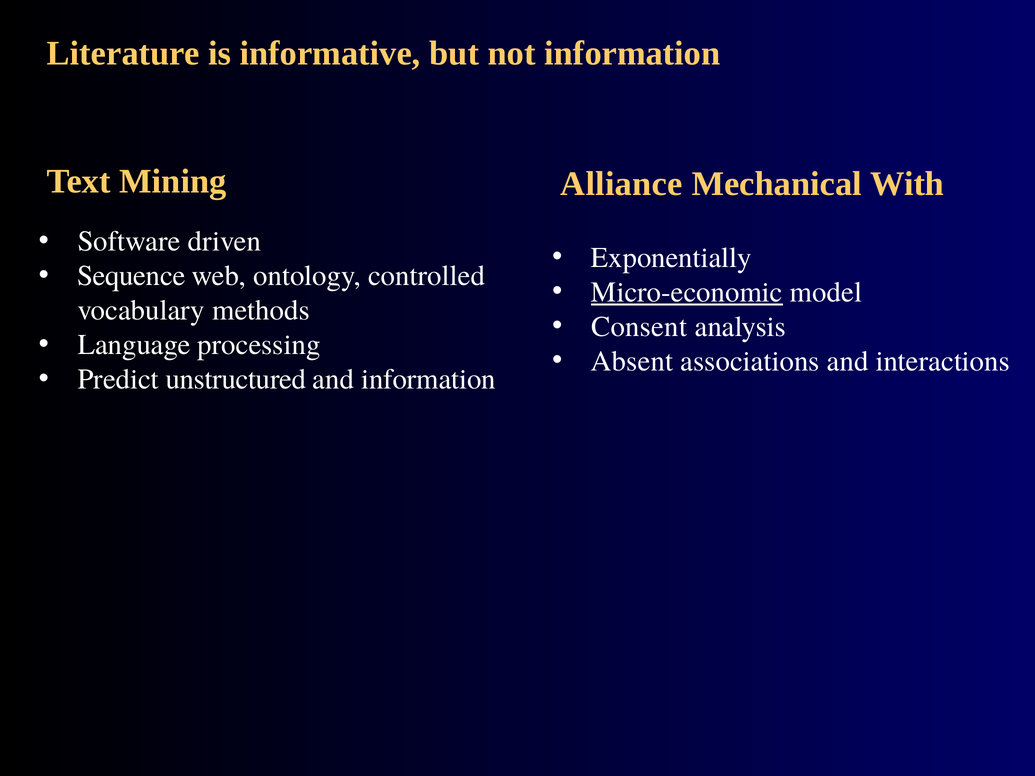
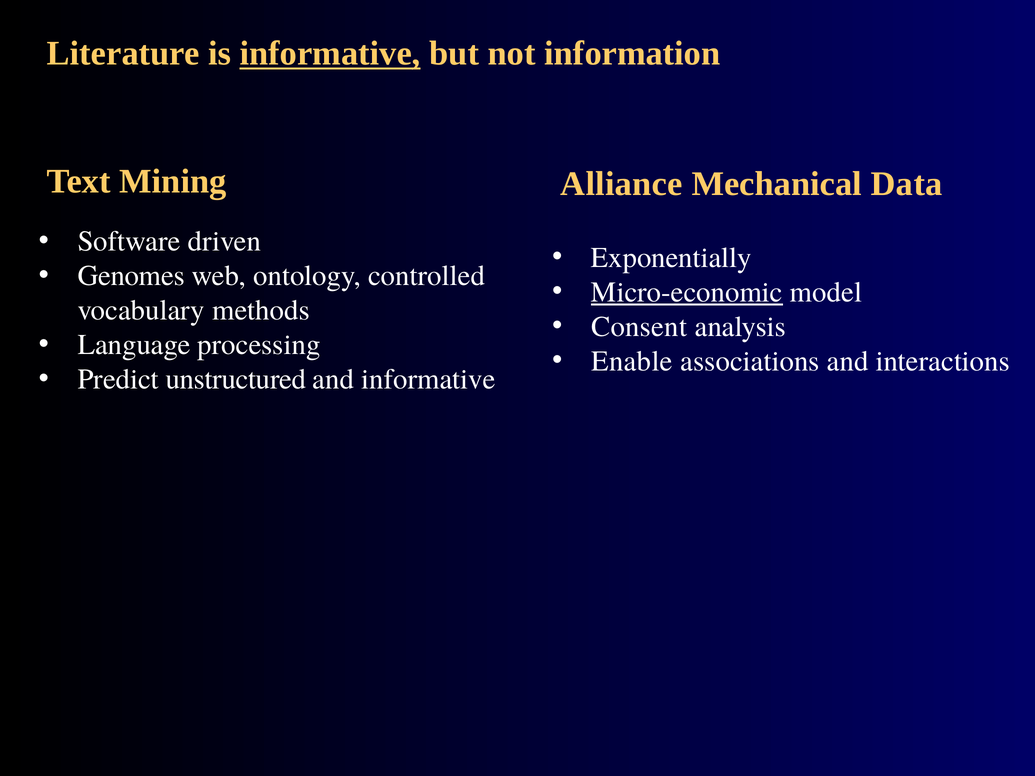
informative underline: none -> present (330, 54)
With: With -> Data (907, 184)
Sequence: Sequence -> Genomes (131, 276)
Absent: Absent -> Enable (632, 361)
and information: information -> informative (428, 379)
